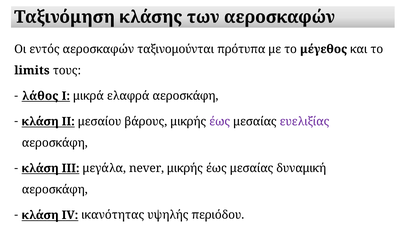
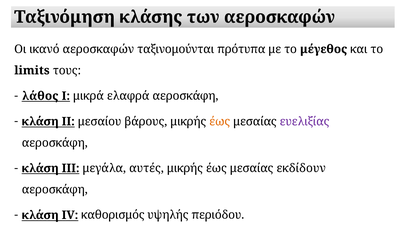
εντός: εντός -> ικανό (44, 49)
έως colour: purple -> orange (220, 122)
never: never -> αυτές (146, 169)
δυναμική: δυναμική -> εκδίδουν (301, 169)
ικανότητας: ικανότητας -> καθορισμός (113, 215)
